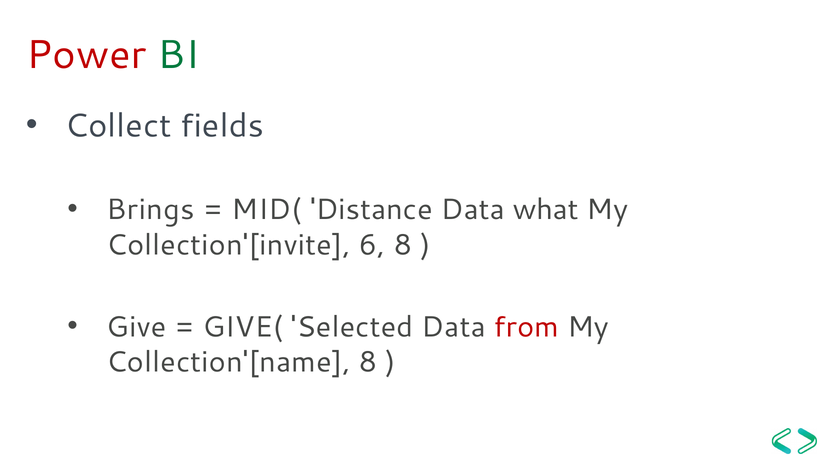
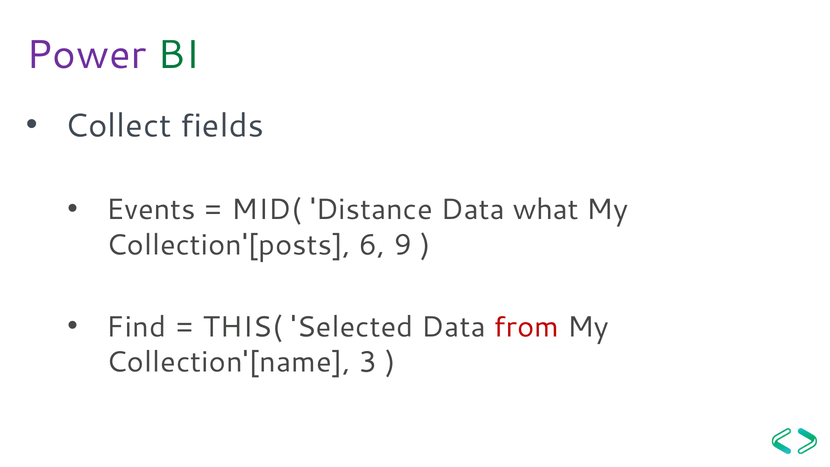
Power colour: red -> purple (86, 55)
Brings: Brings -> Events (151, 210)
Collection'[invite: Collection'[invite -> Collection'[posts (229, 245)
6 8: 8 -> 9 (403, 245)
Give: Give -> Find (136, 327)
GIVE(: GIVE( -> THIS( (243, 327)
Collection'[name 8: 8 -> 3 (368, 362)
